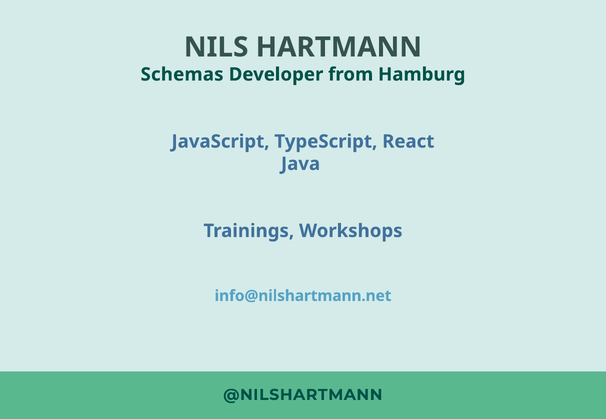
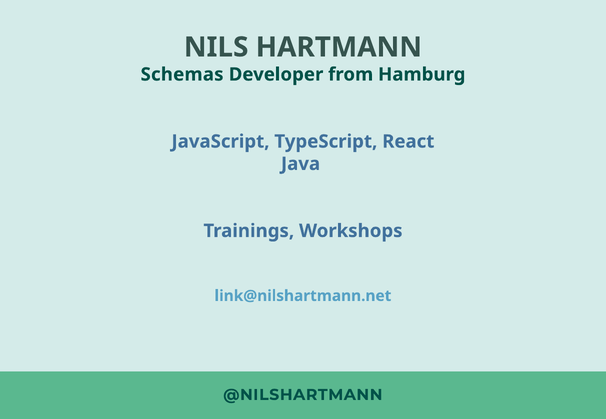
info@nilshartmann.net: info@nilshartmann.net -> link@nilshartmann.net (303, 296)
